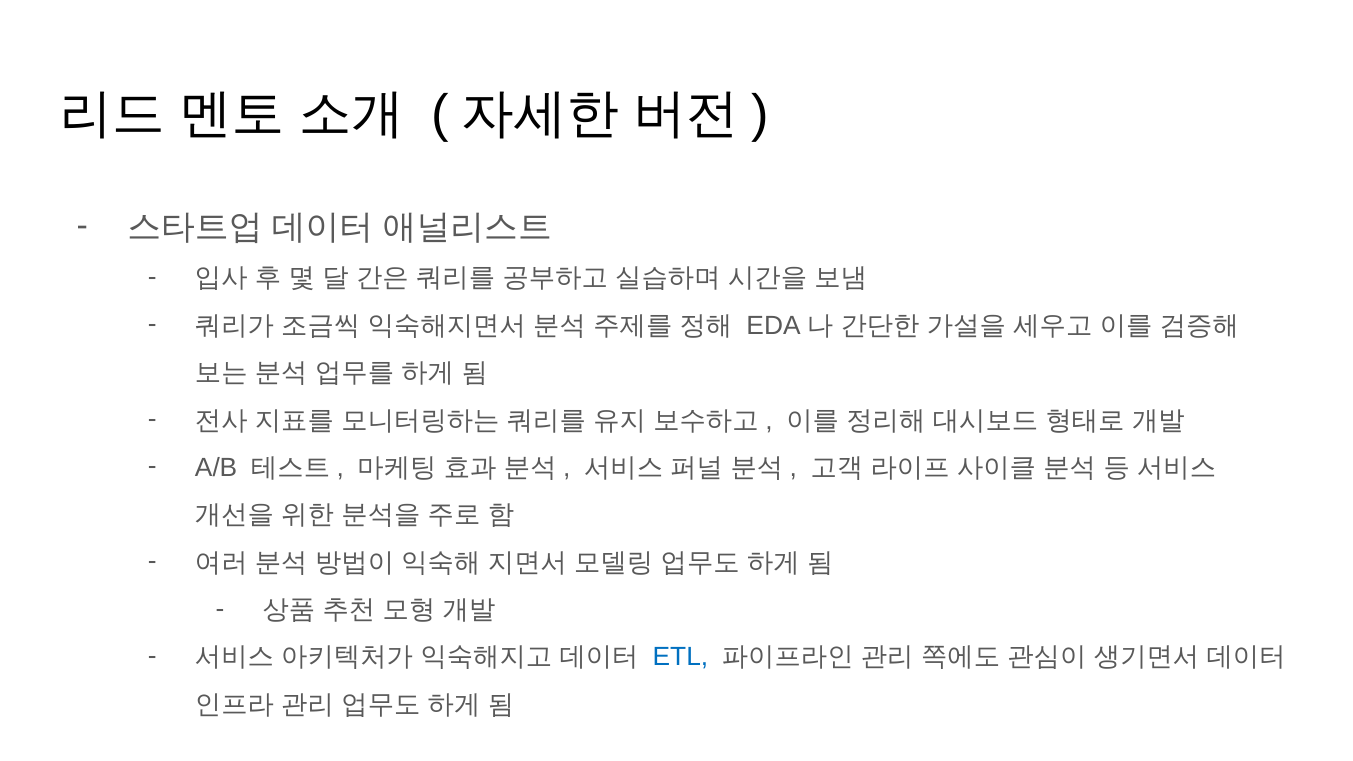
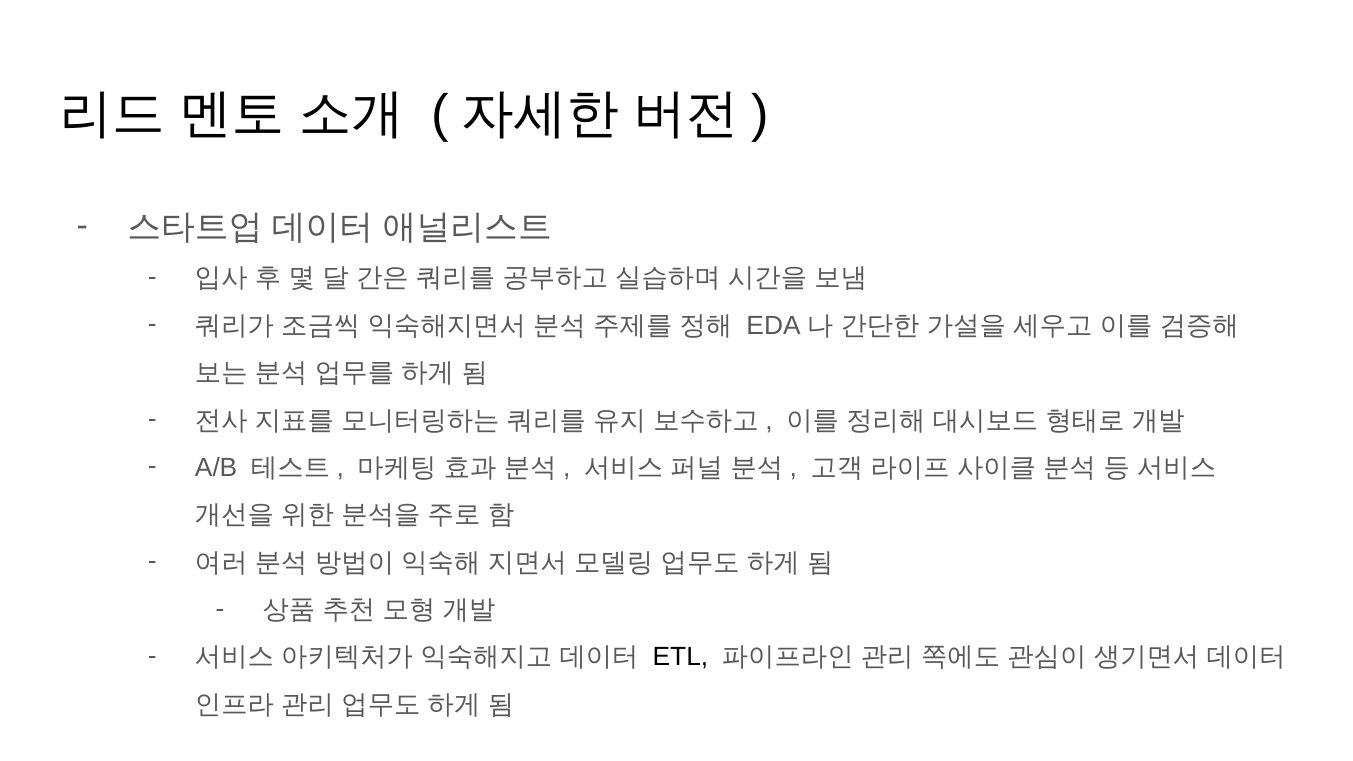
ETL colour: blue -> black (680, 657)
